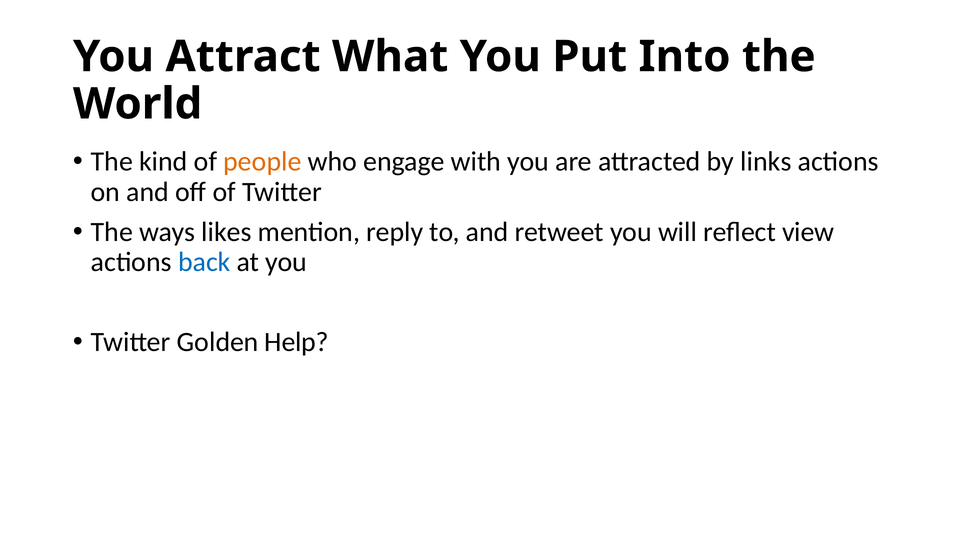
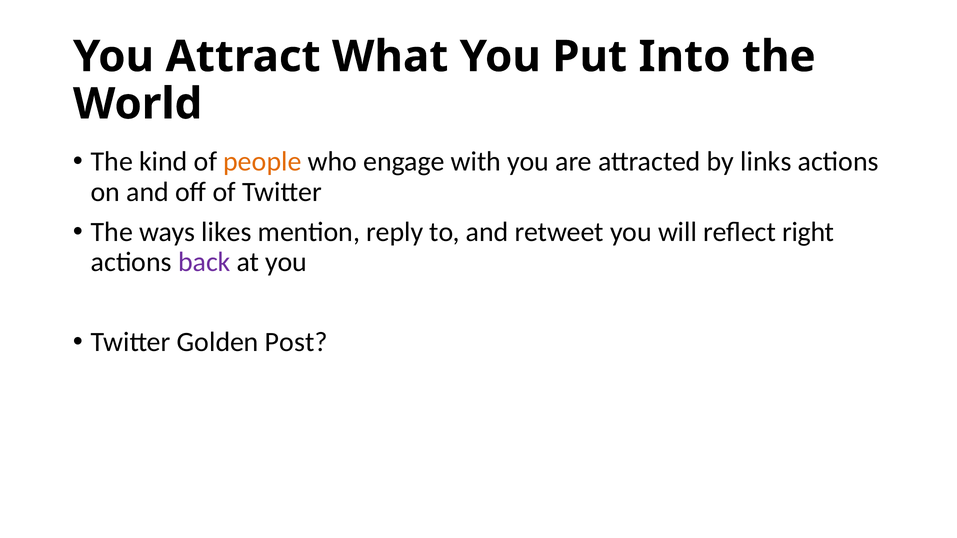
view: view -> right (808, 232)
back colour: blue -> purple (204, 262)
Help: Help -> Post (296, 342)
